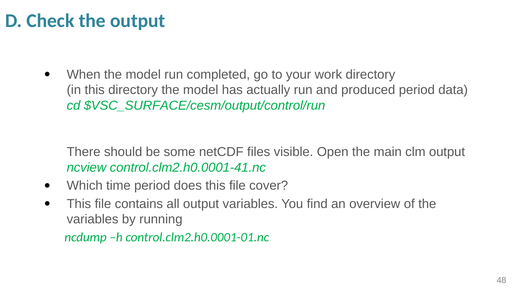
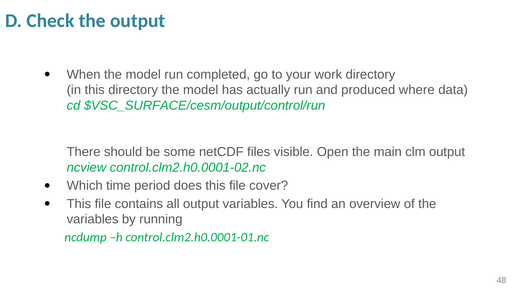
produced period: period -> where (417, 90)
control.clm2.h0.0001-41.nc: control.clm2.h0.0001-41.nc -> control.clm2.h0.0001-02.nc (188, 168)
